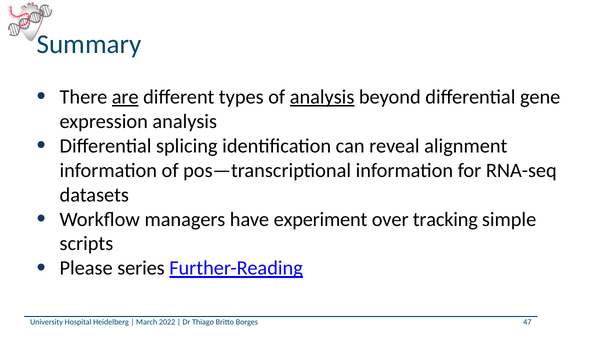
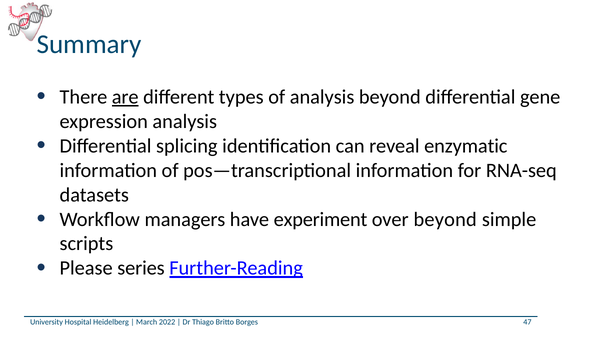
analysis underline: present -> none (322, 97)
alignment: alignment -> enzymatic (466, 146)
over tracking: tracking -> beyond (445, 219)
